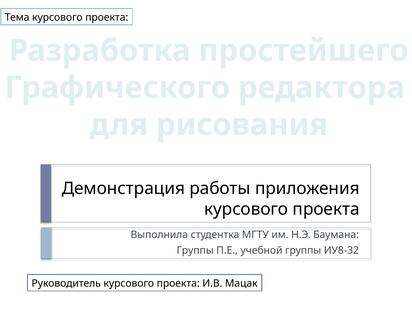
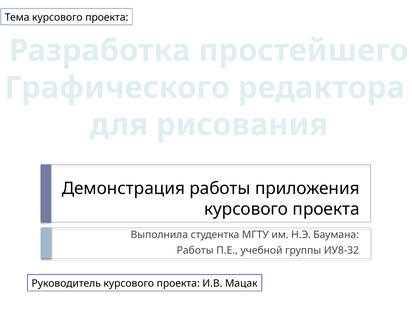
Группы: Группы -> Работы (195, 251)
